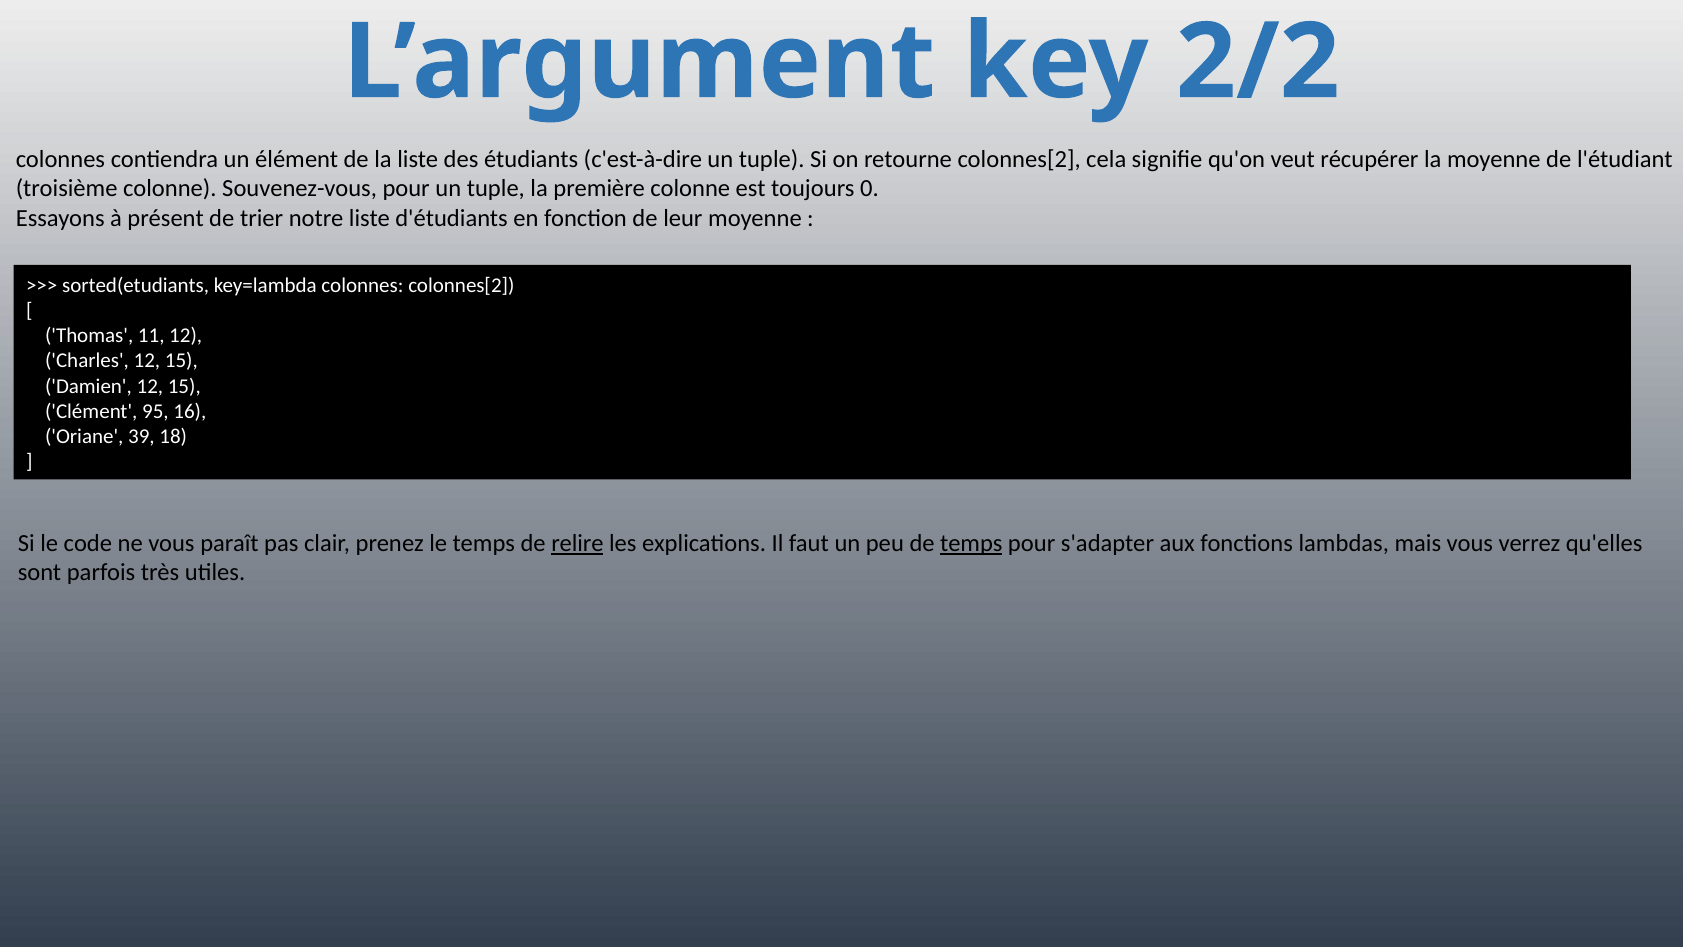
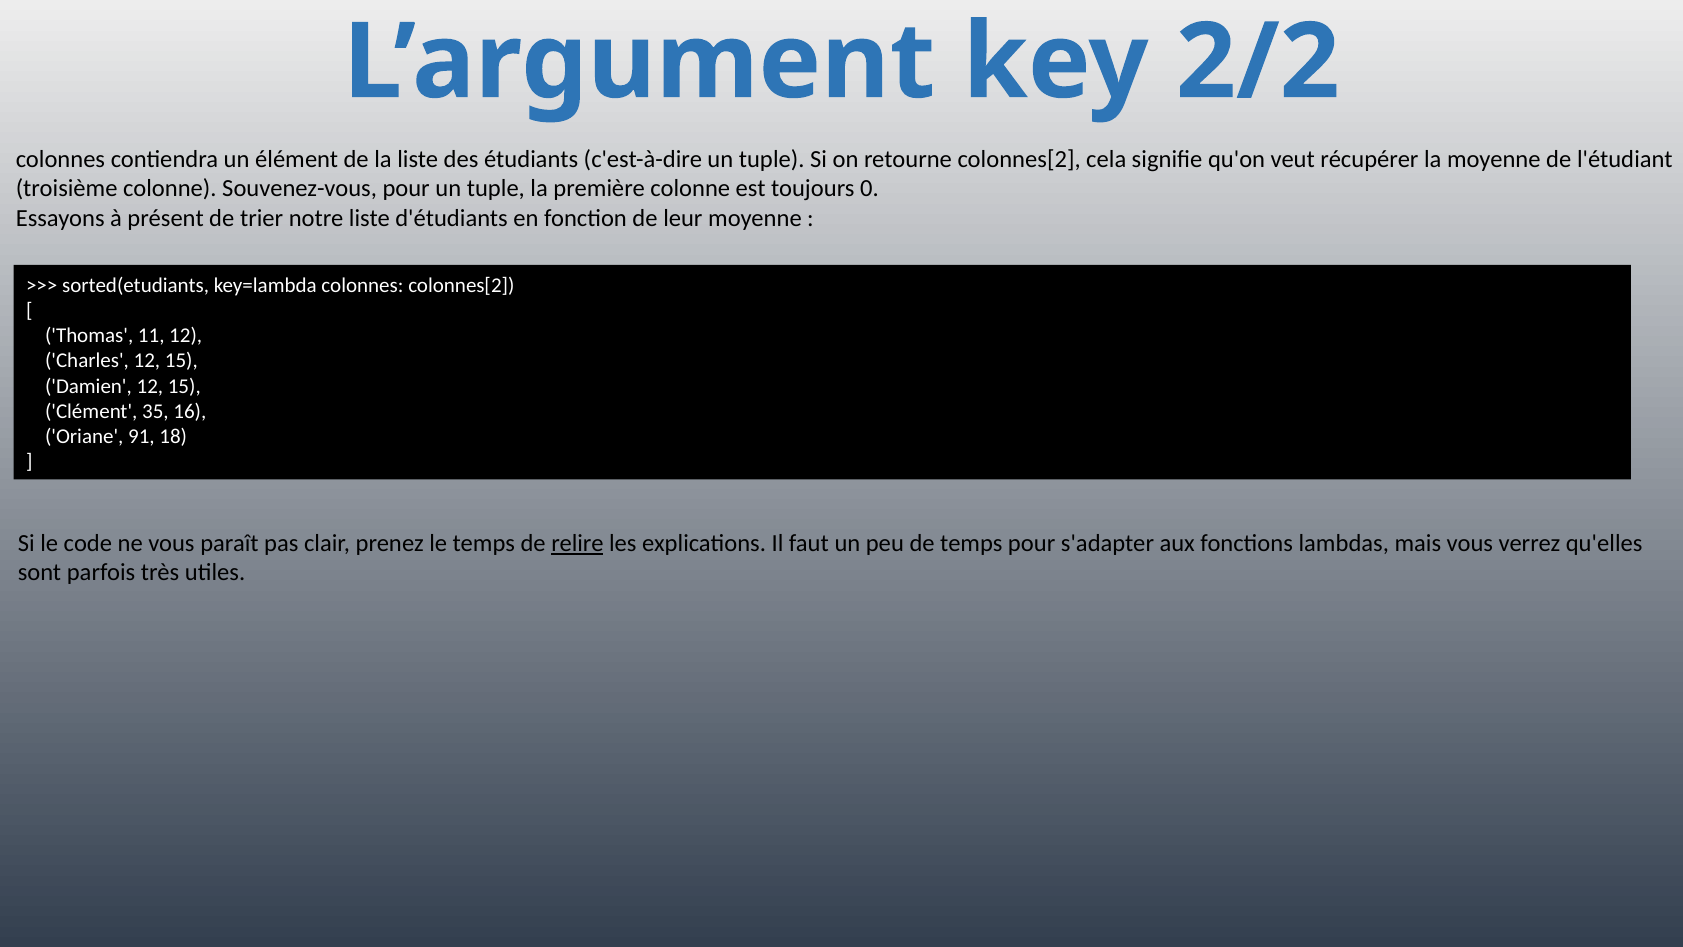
95: 95 -> 35 (155, 411)
39: 39 -> 91 (141, 437)
temps underline: present -> none (971, 543)
